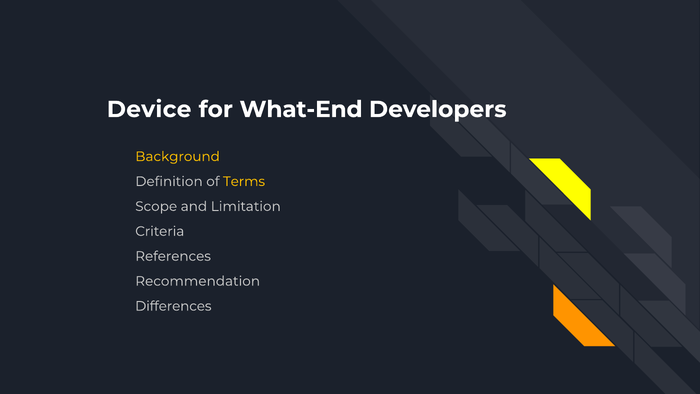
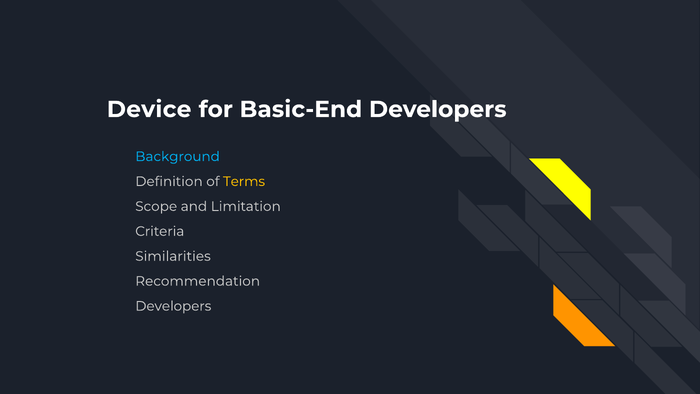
What-End: What-End -> Basic-End (301, 109)
Background colour: yellow -> light blue (178, 156)
References: References -> Similarities (173, 256)
Differences: Differences -> Developers (173, 306)
